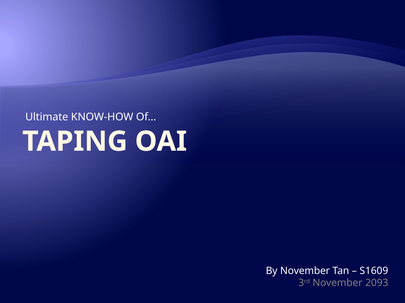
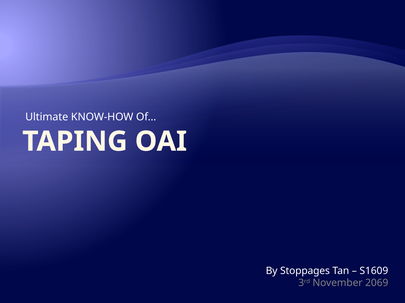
By November: November -> Stoppages (305, 271)
2093: 2093 -> 2069 (377, 283)
